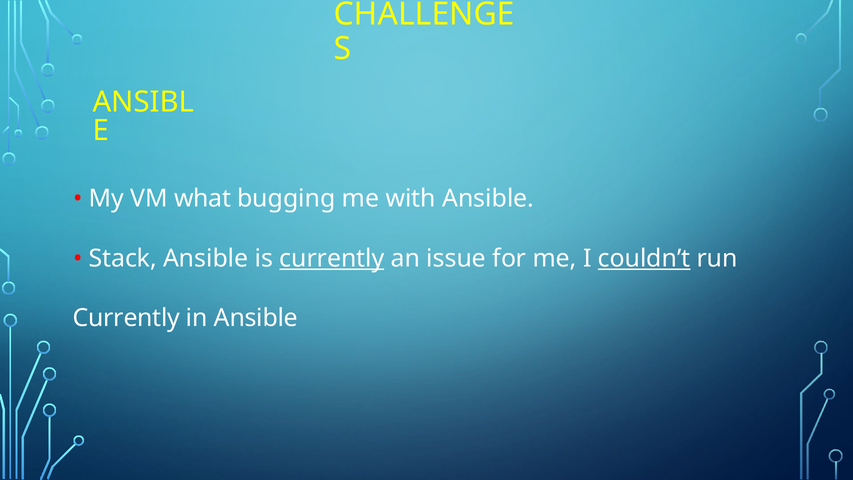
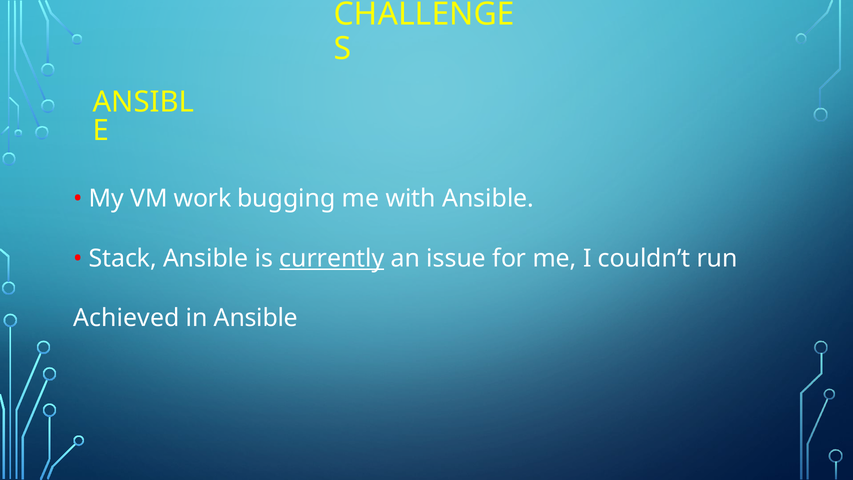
what: what -> work (203, 199)
couldn’t underline: present -> none (644, 258)
Currently: Currently -> Achieved (126, 318)
